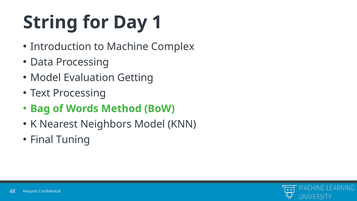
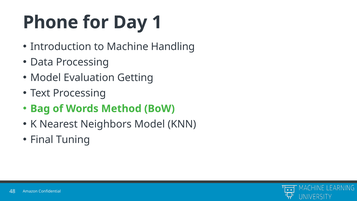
String: String -> Phone (51, 22)
Complex: Complex -> Handling (173, 47)
